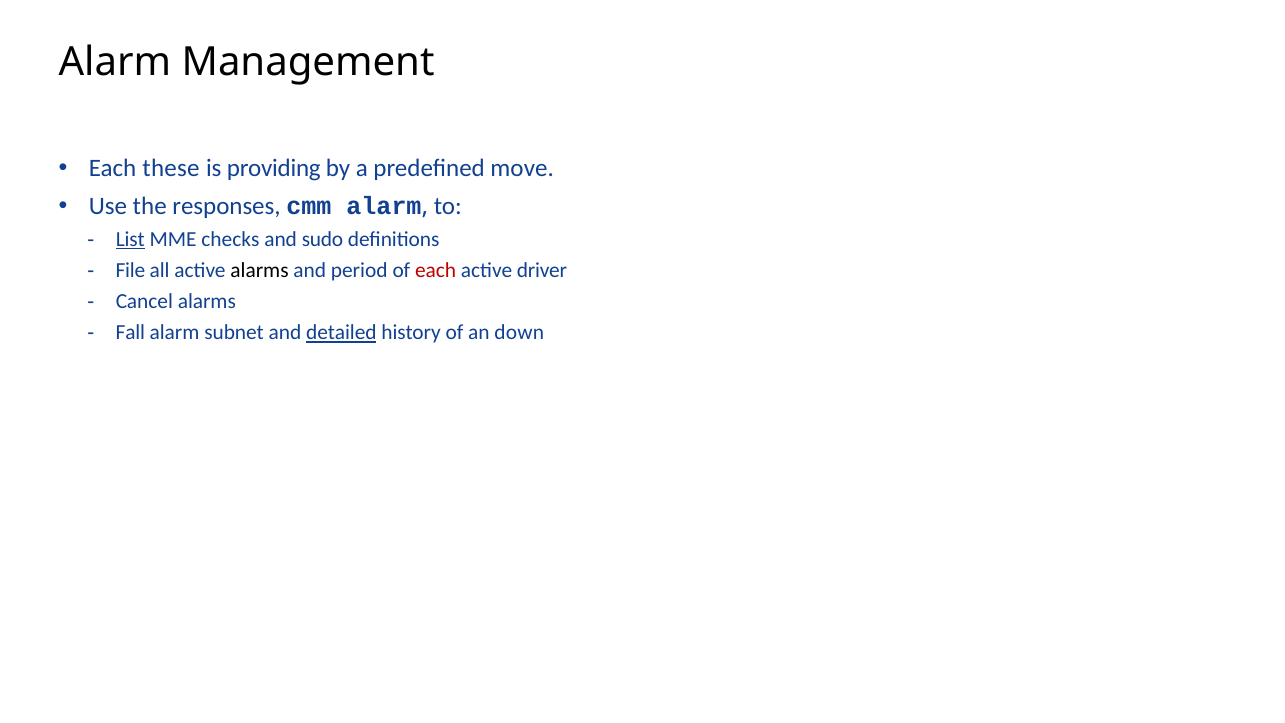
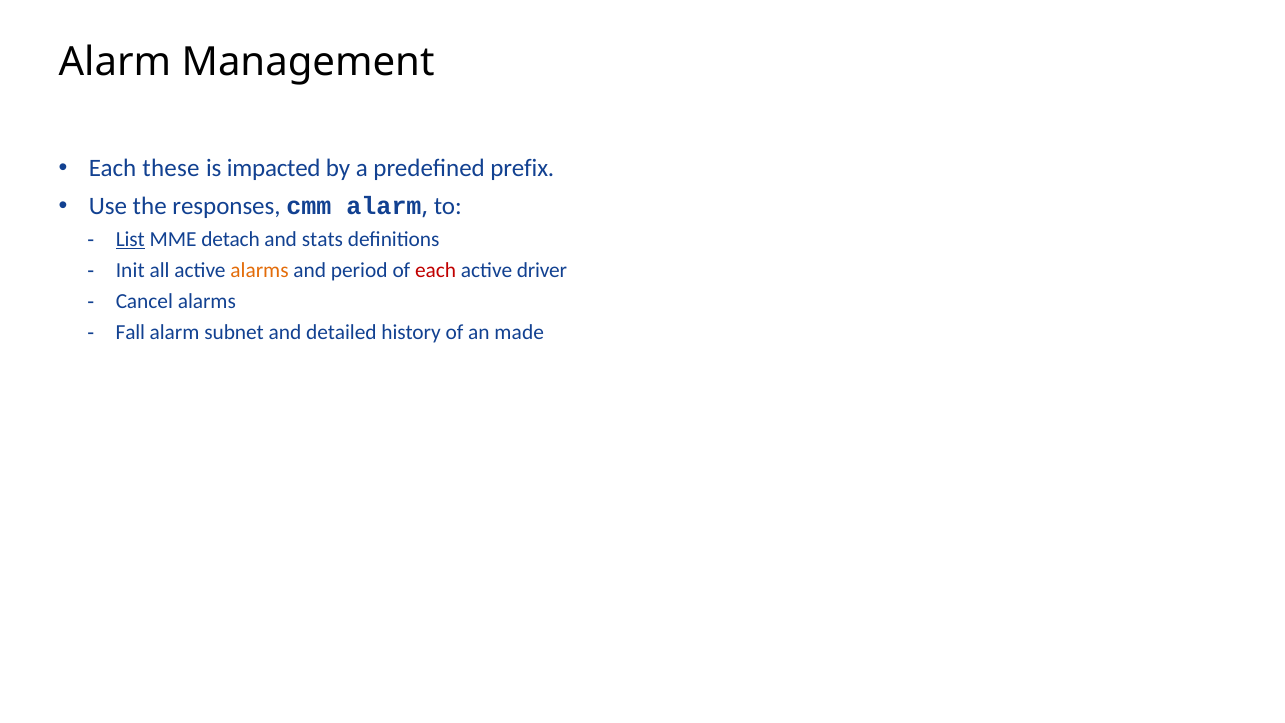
providing: providing -> impacted (274, 169)
move: move -> prefix (522, 169)
checks: checks -> detach (231, 239)
sudo: sudo -> stats (322, 239)
File: File -> Init (130, 271)
alarms colour: black -> orange (260, 271)
detailed underline: present -> none (341, 333)
down: down -> made (519, 333)
